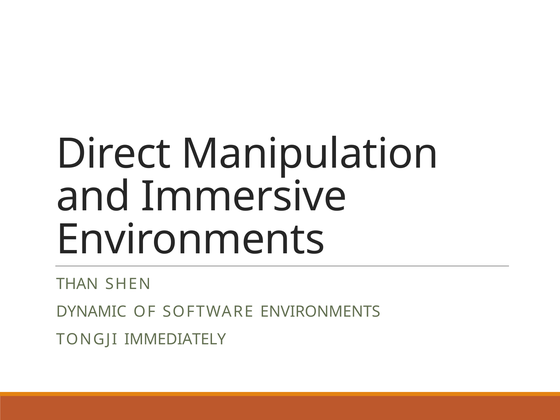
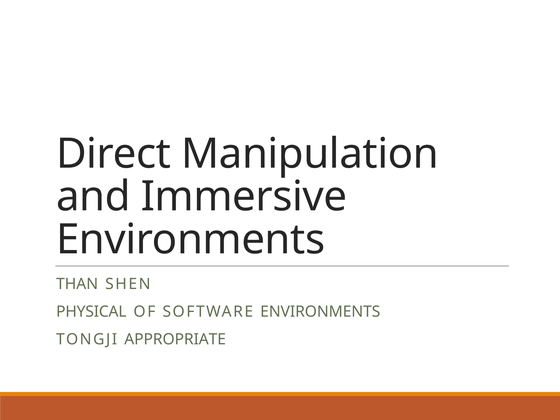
DYNAMIC: DYNAMIC -> PHYSICAL (91, 312)
IMMEDIATELY: IMMEDIATELY -> APPROPRIATE (175, 339)
